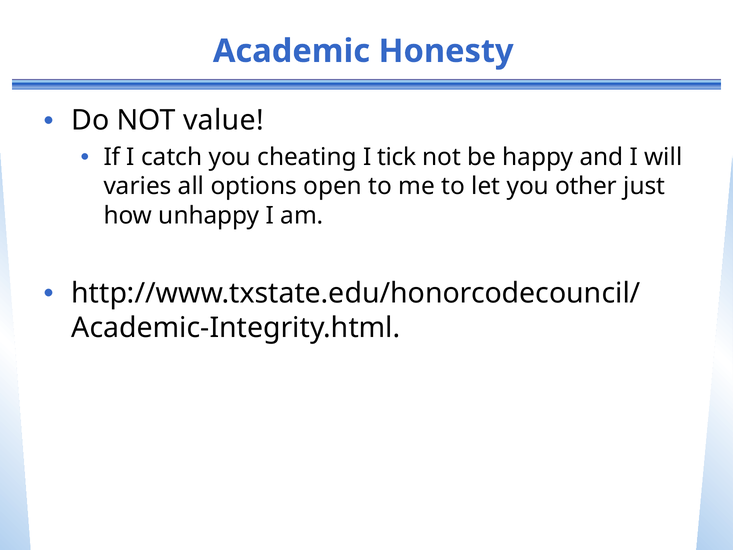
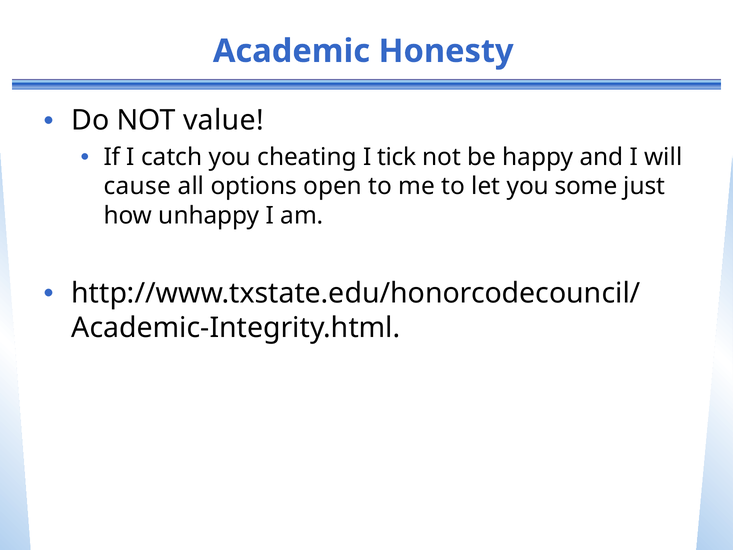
varies: varies -> cause (137, 186)
other: other -> some (586, 186)
